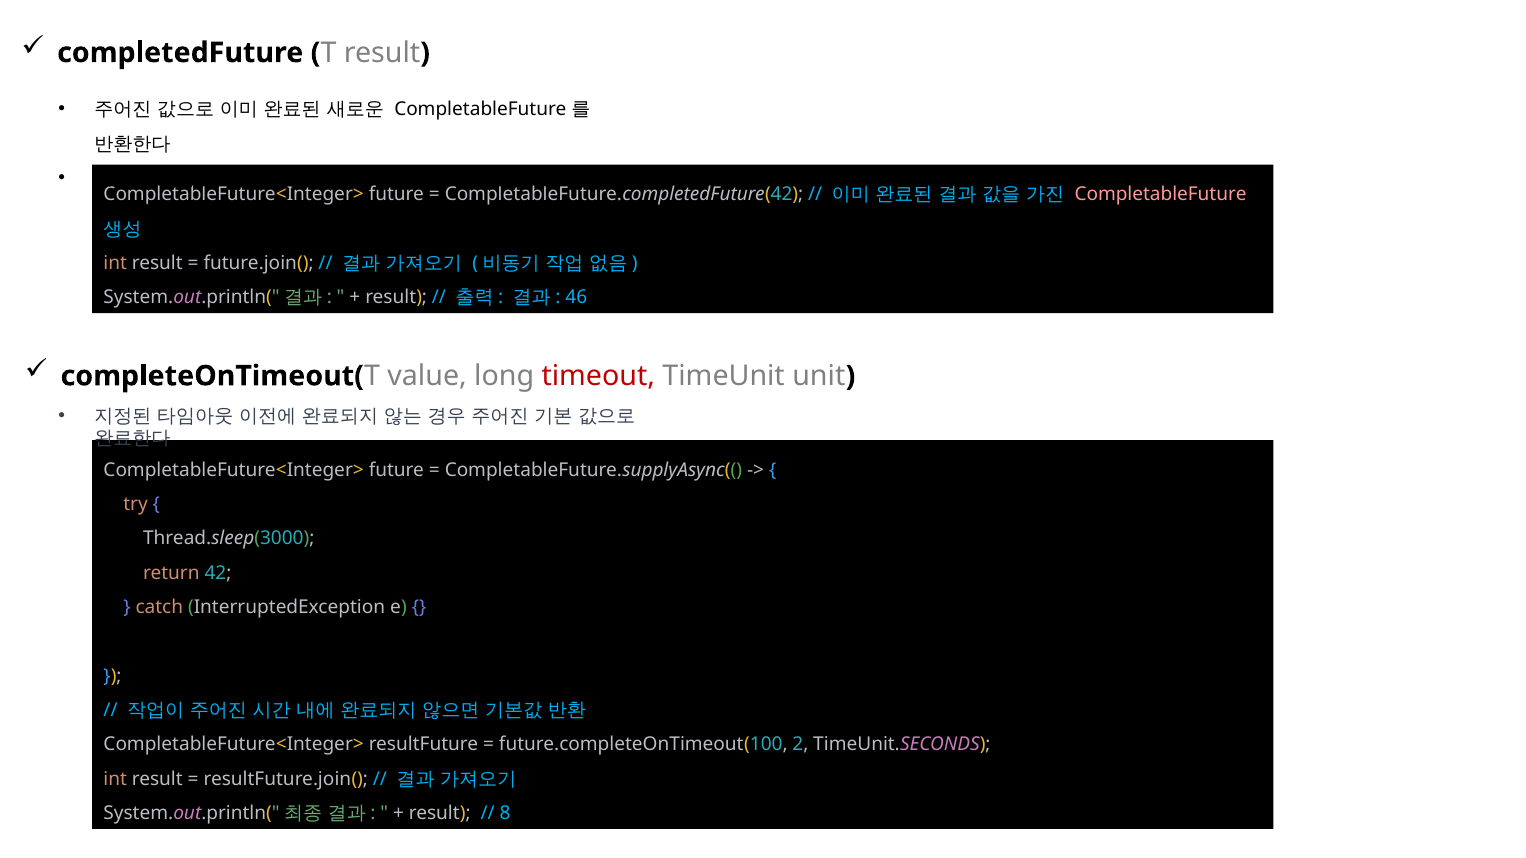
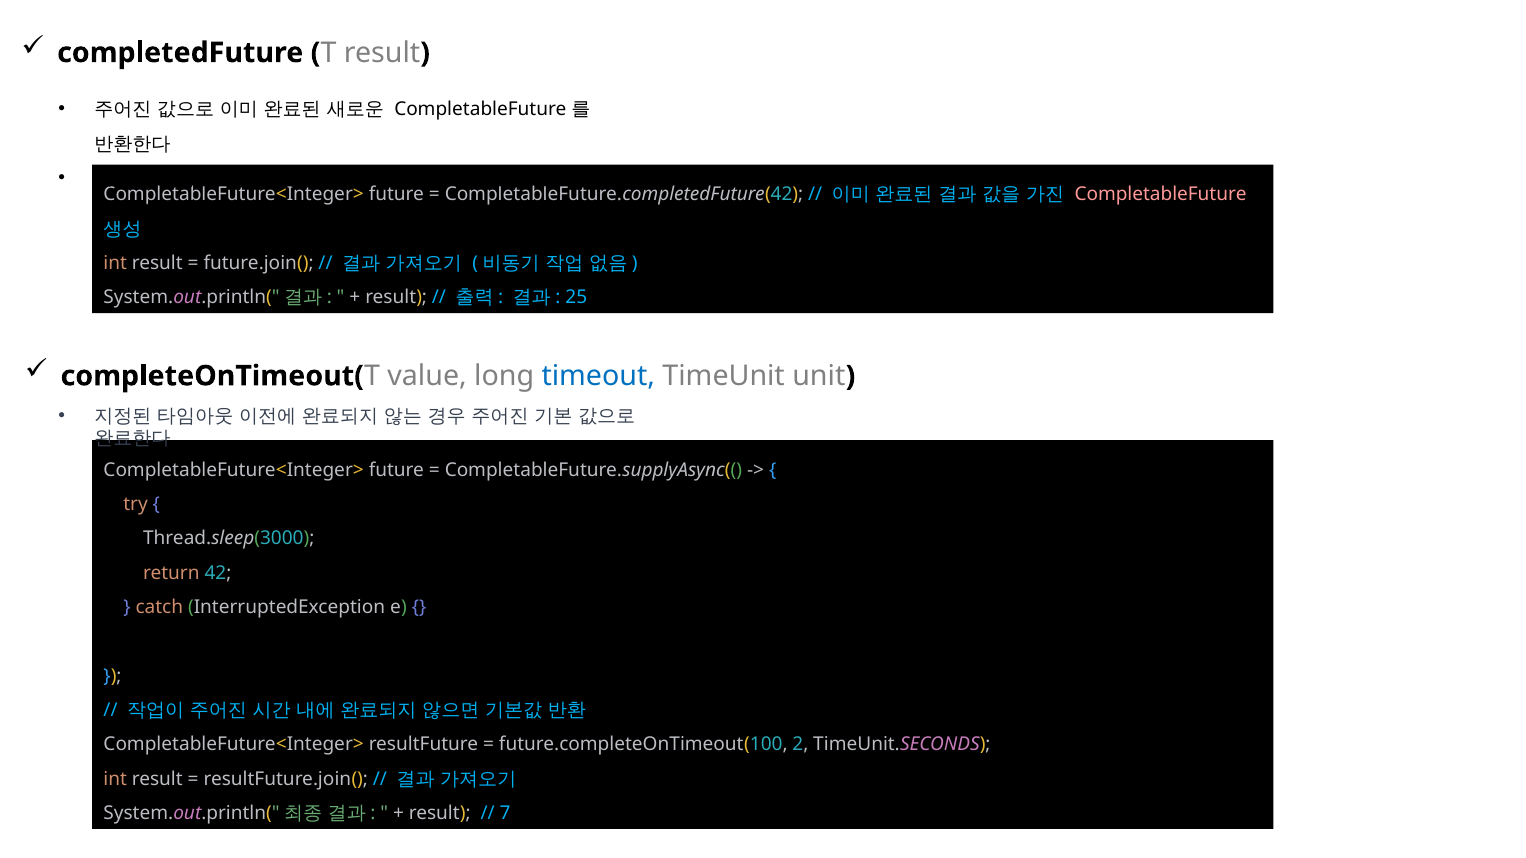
46: 46 -> 25 (576, 298)
timeout colour: red -> blue (598, 376)
8: 8 -> 7 (505, 813)
